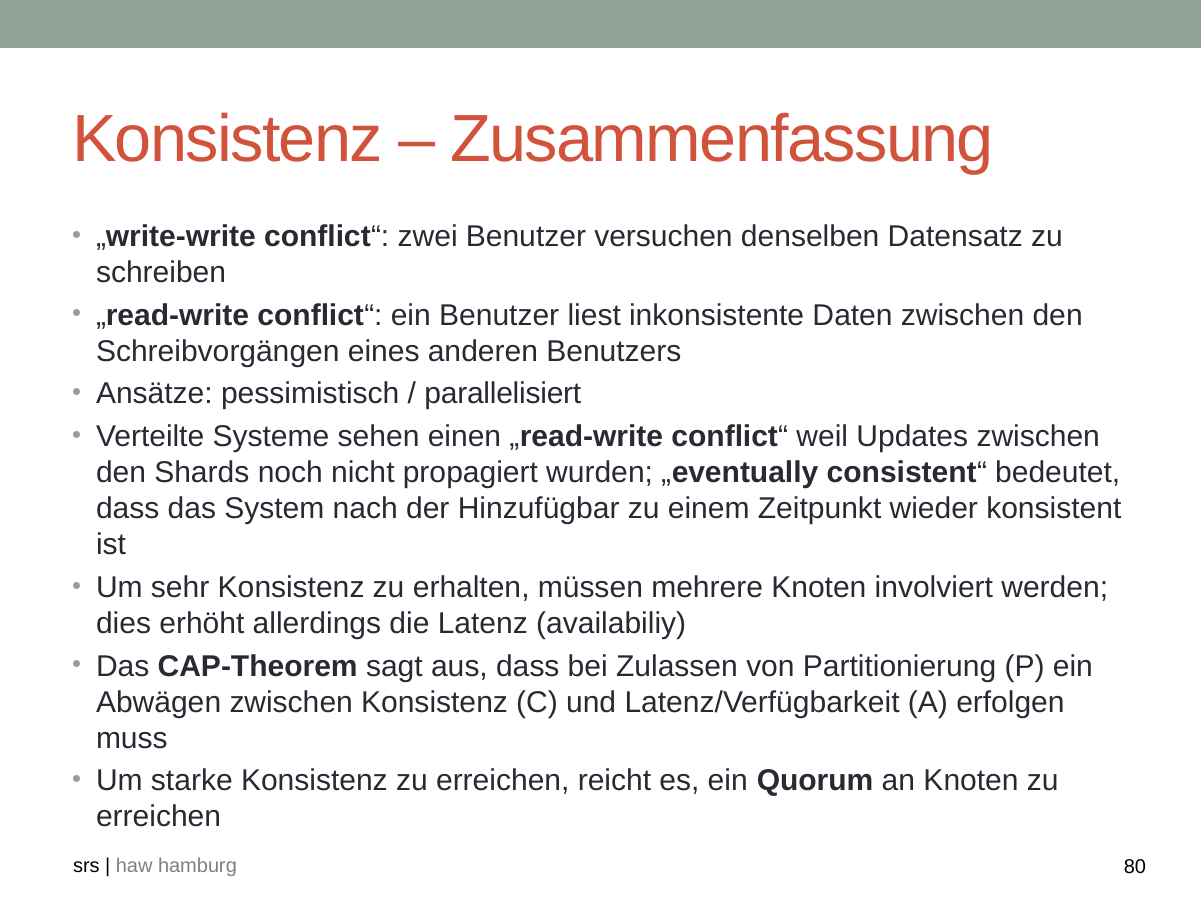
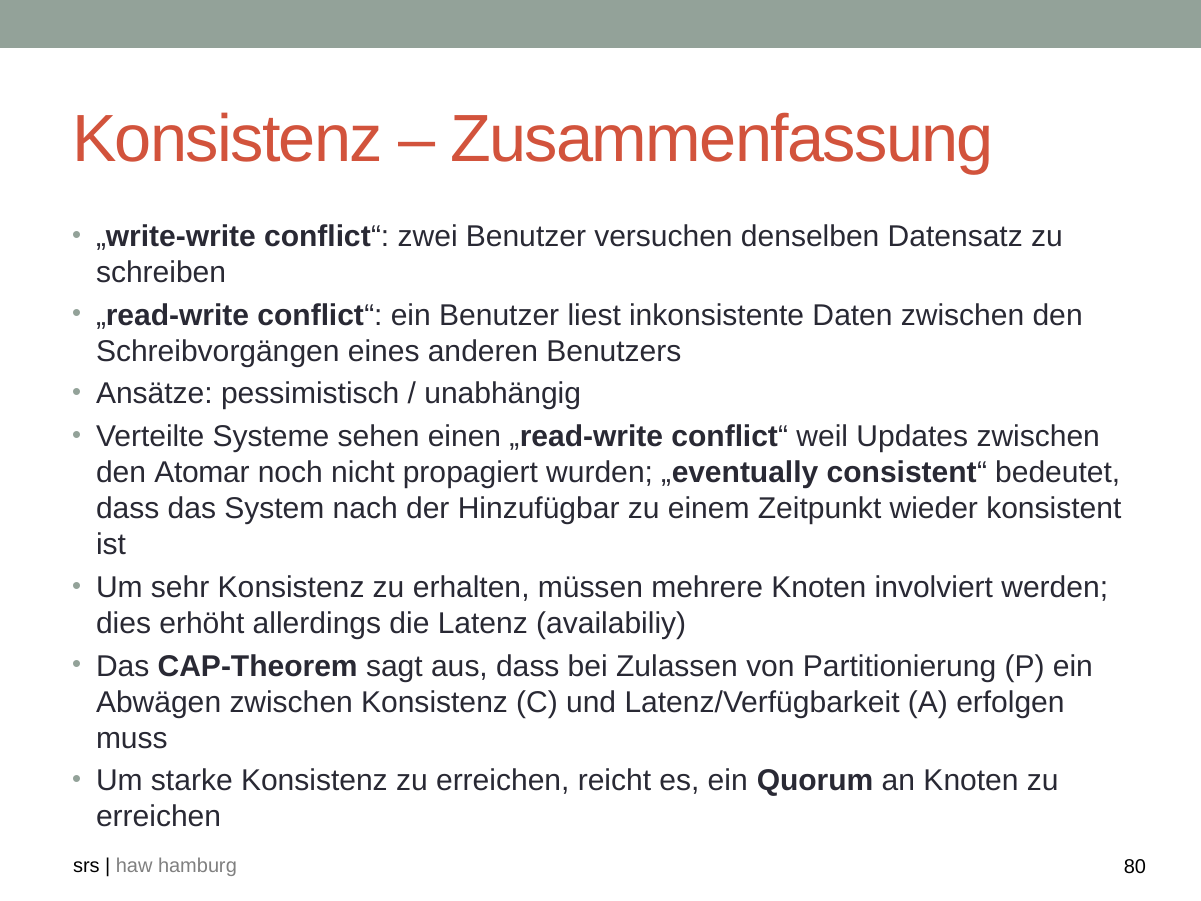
parallelisiert: parallelisiert -> unabhängig (503, 394)
Shards: Shards -> Atomar (202, 472)
